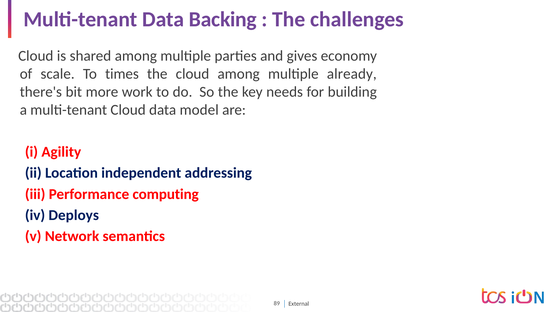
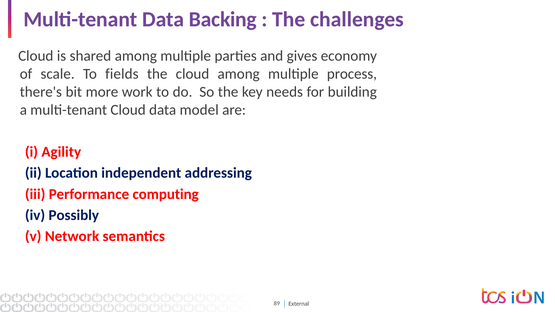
times: times -> fields (122, 74)
already: already -> process (352, 74)
Deploys: Deploys -> Possibly (74, 215)
